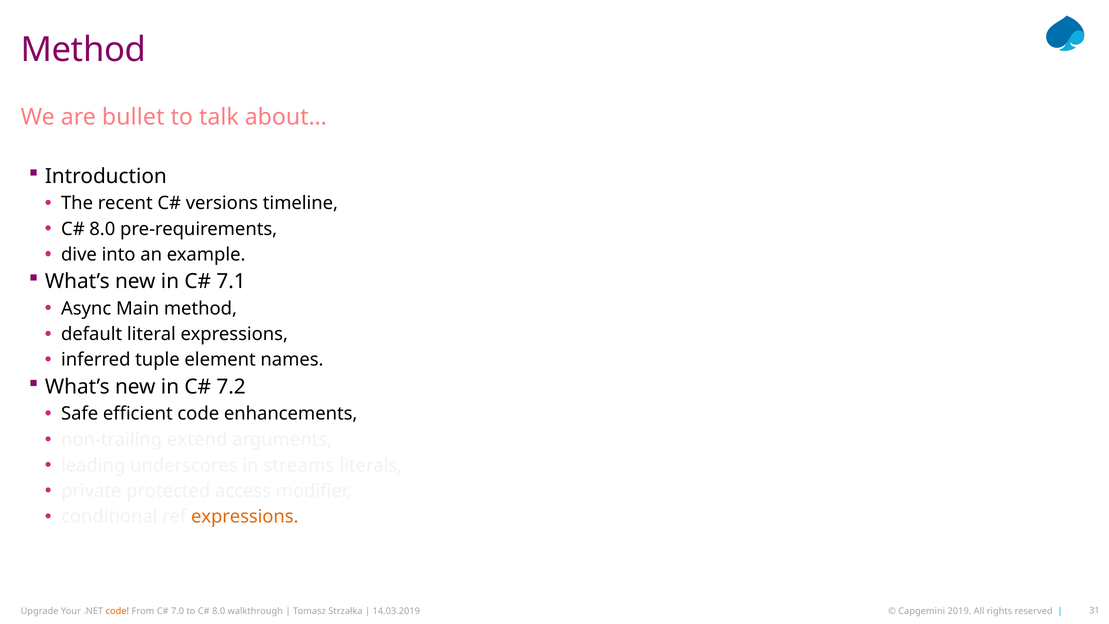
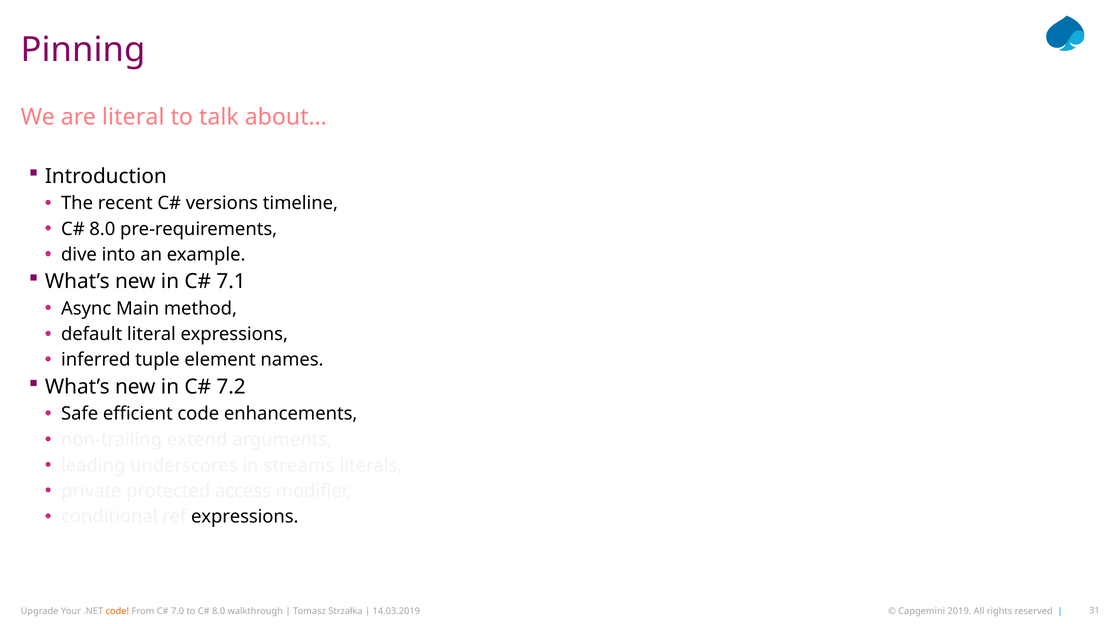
Method: Method -> Pinning (83, 50)
are bullet: bullet -> literal (133, 117)
expressions colour: orange -> black (245, 517)
